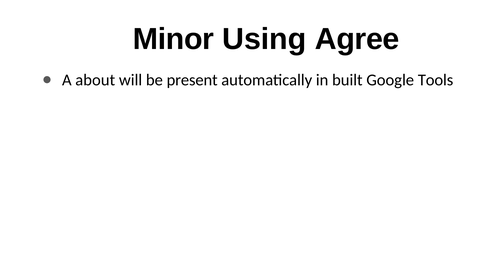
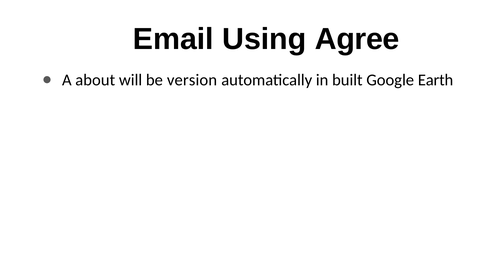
Minor: Minor -> Email (173, 39)
present: present -> version (192, 80)
Tools: Tools -> Earth (436, 80)
